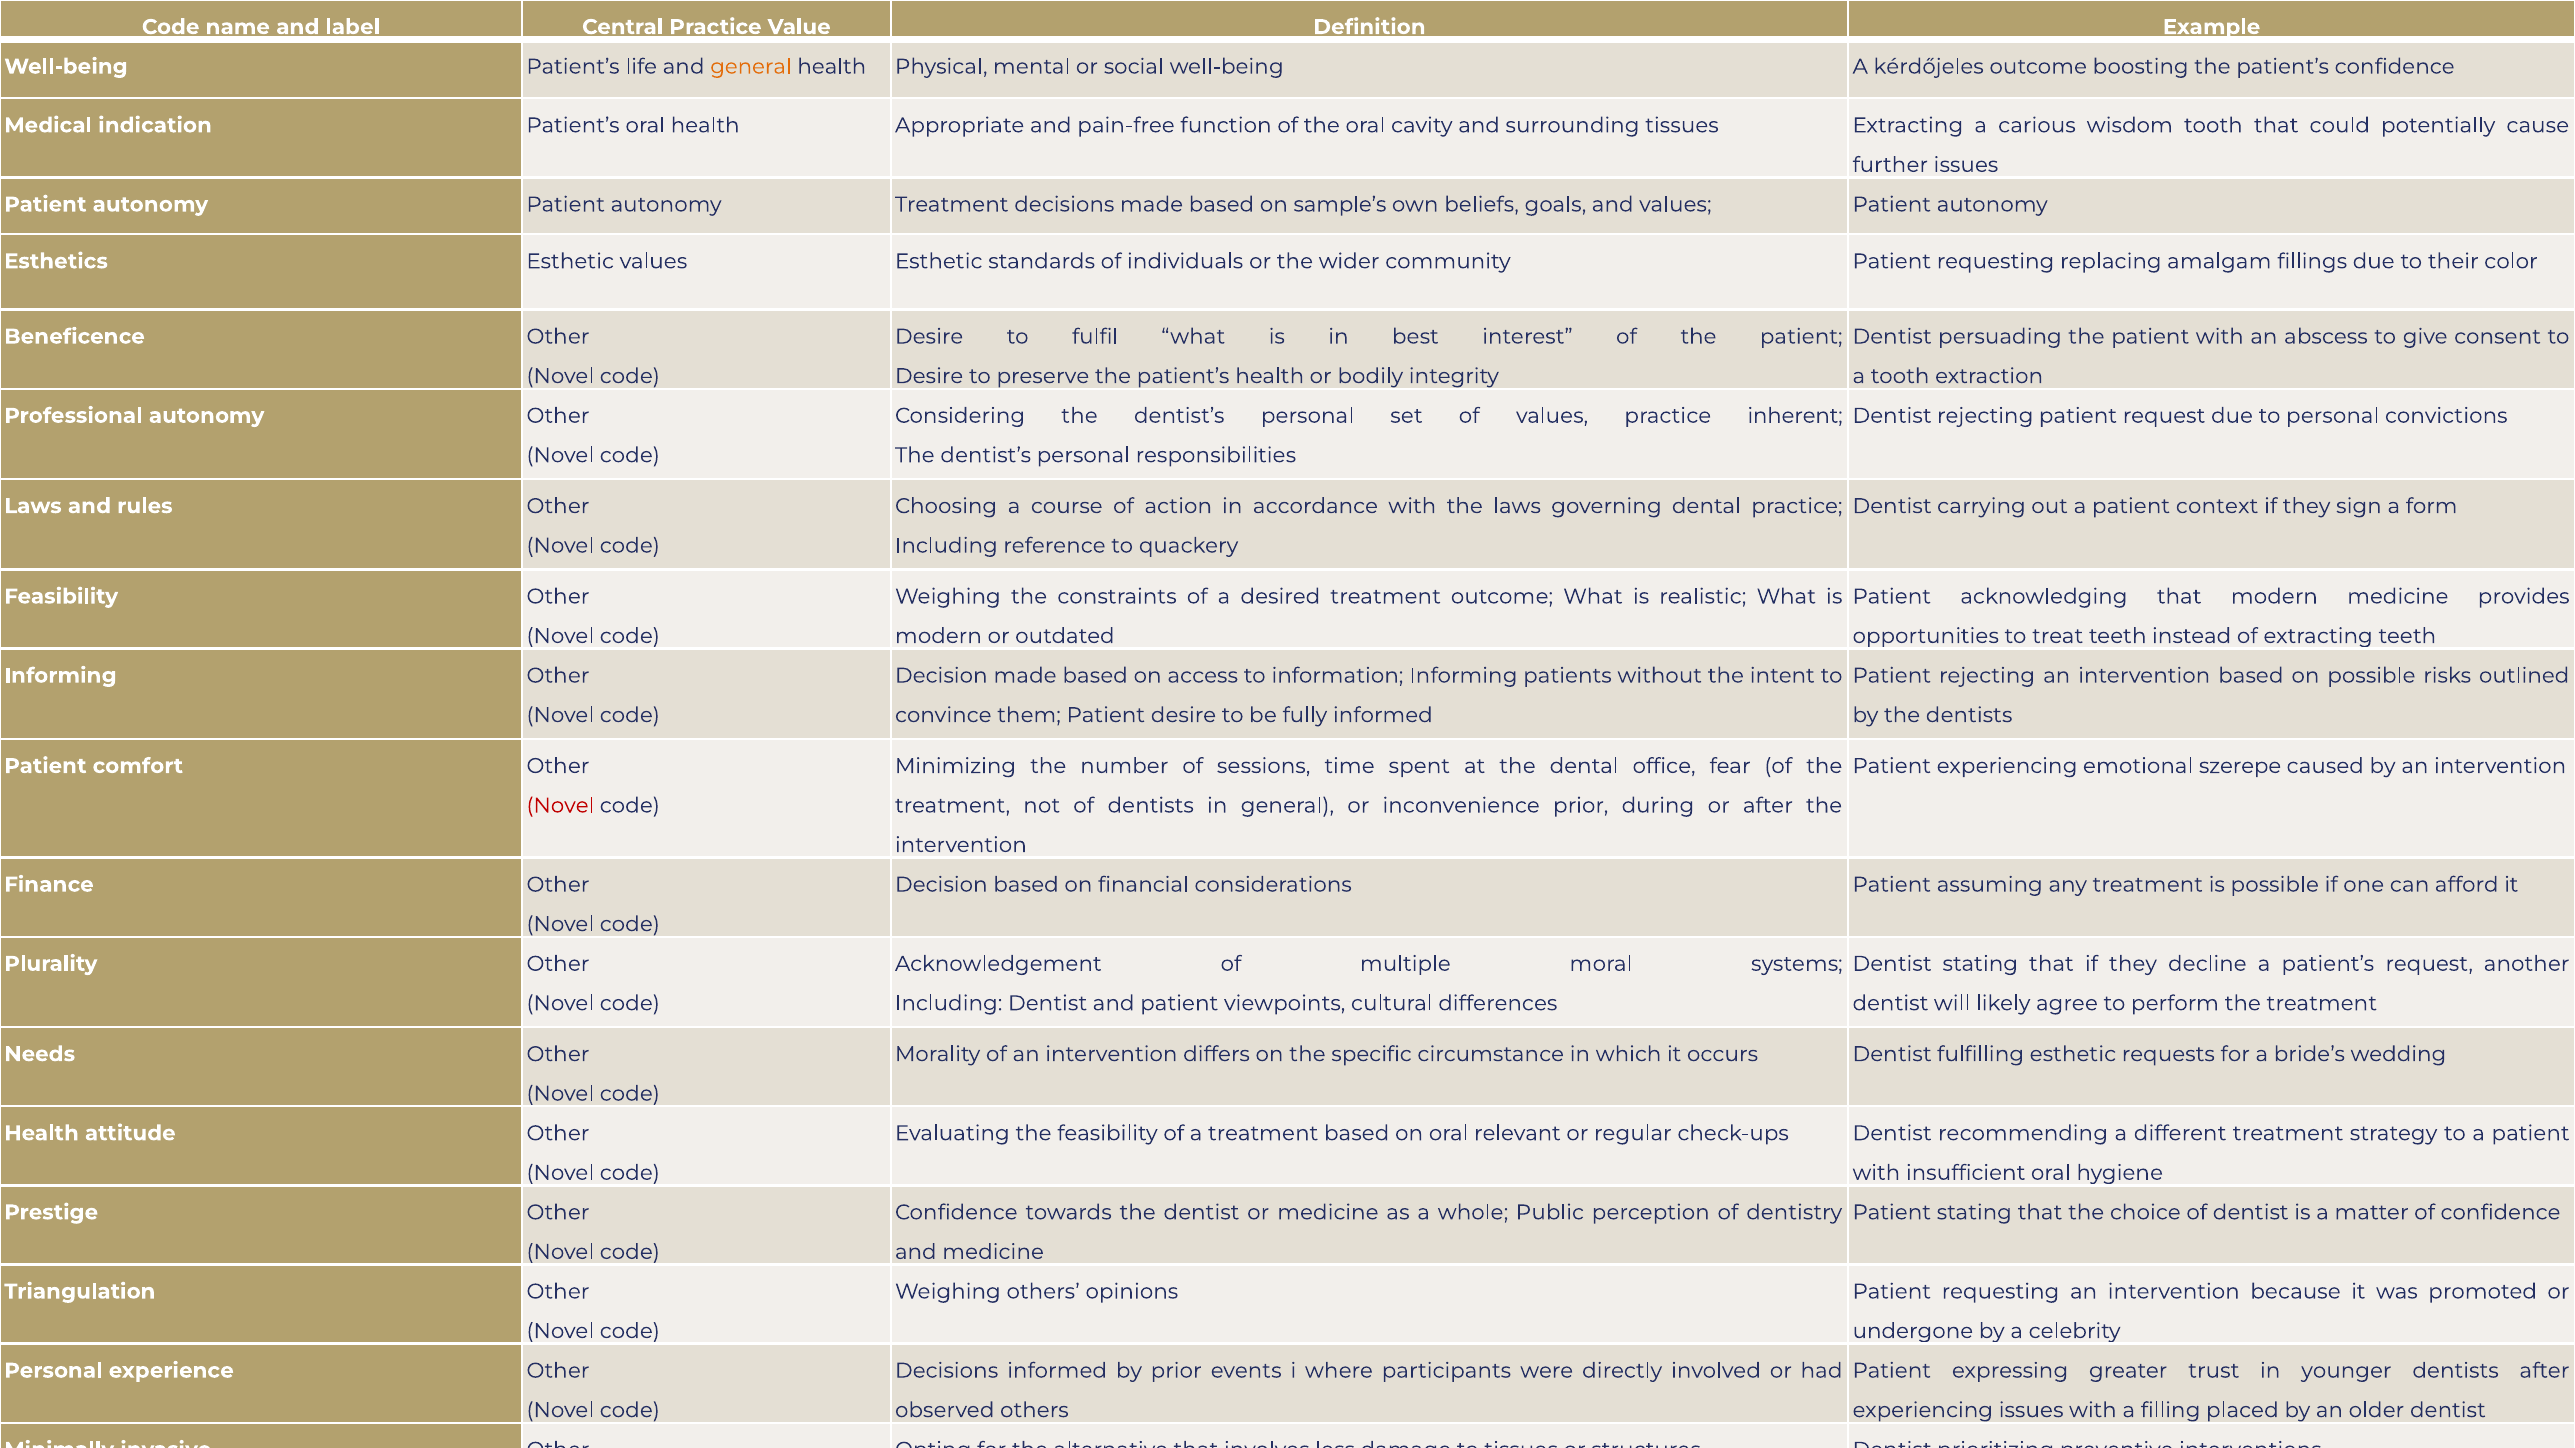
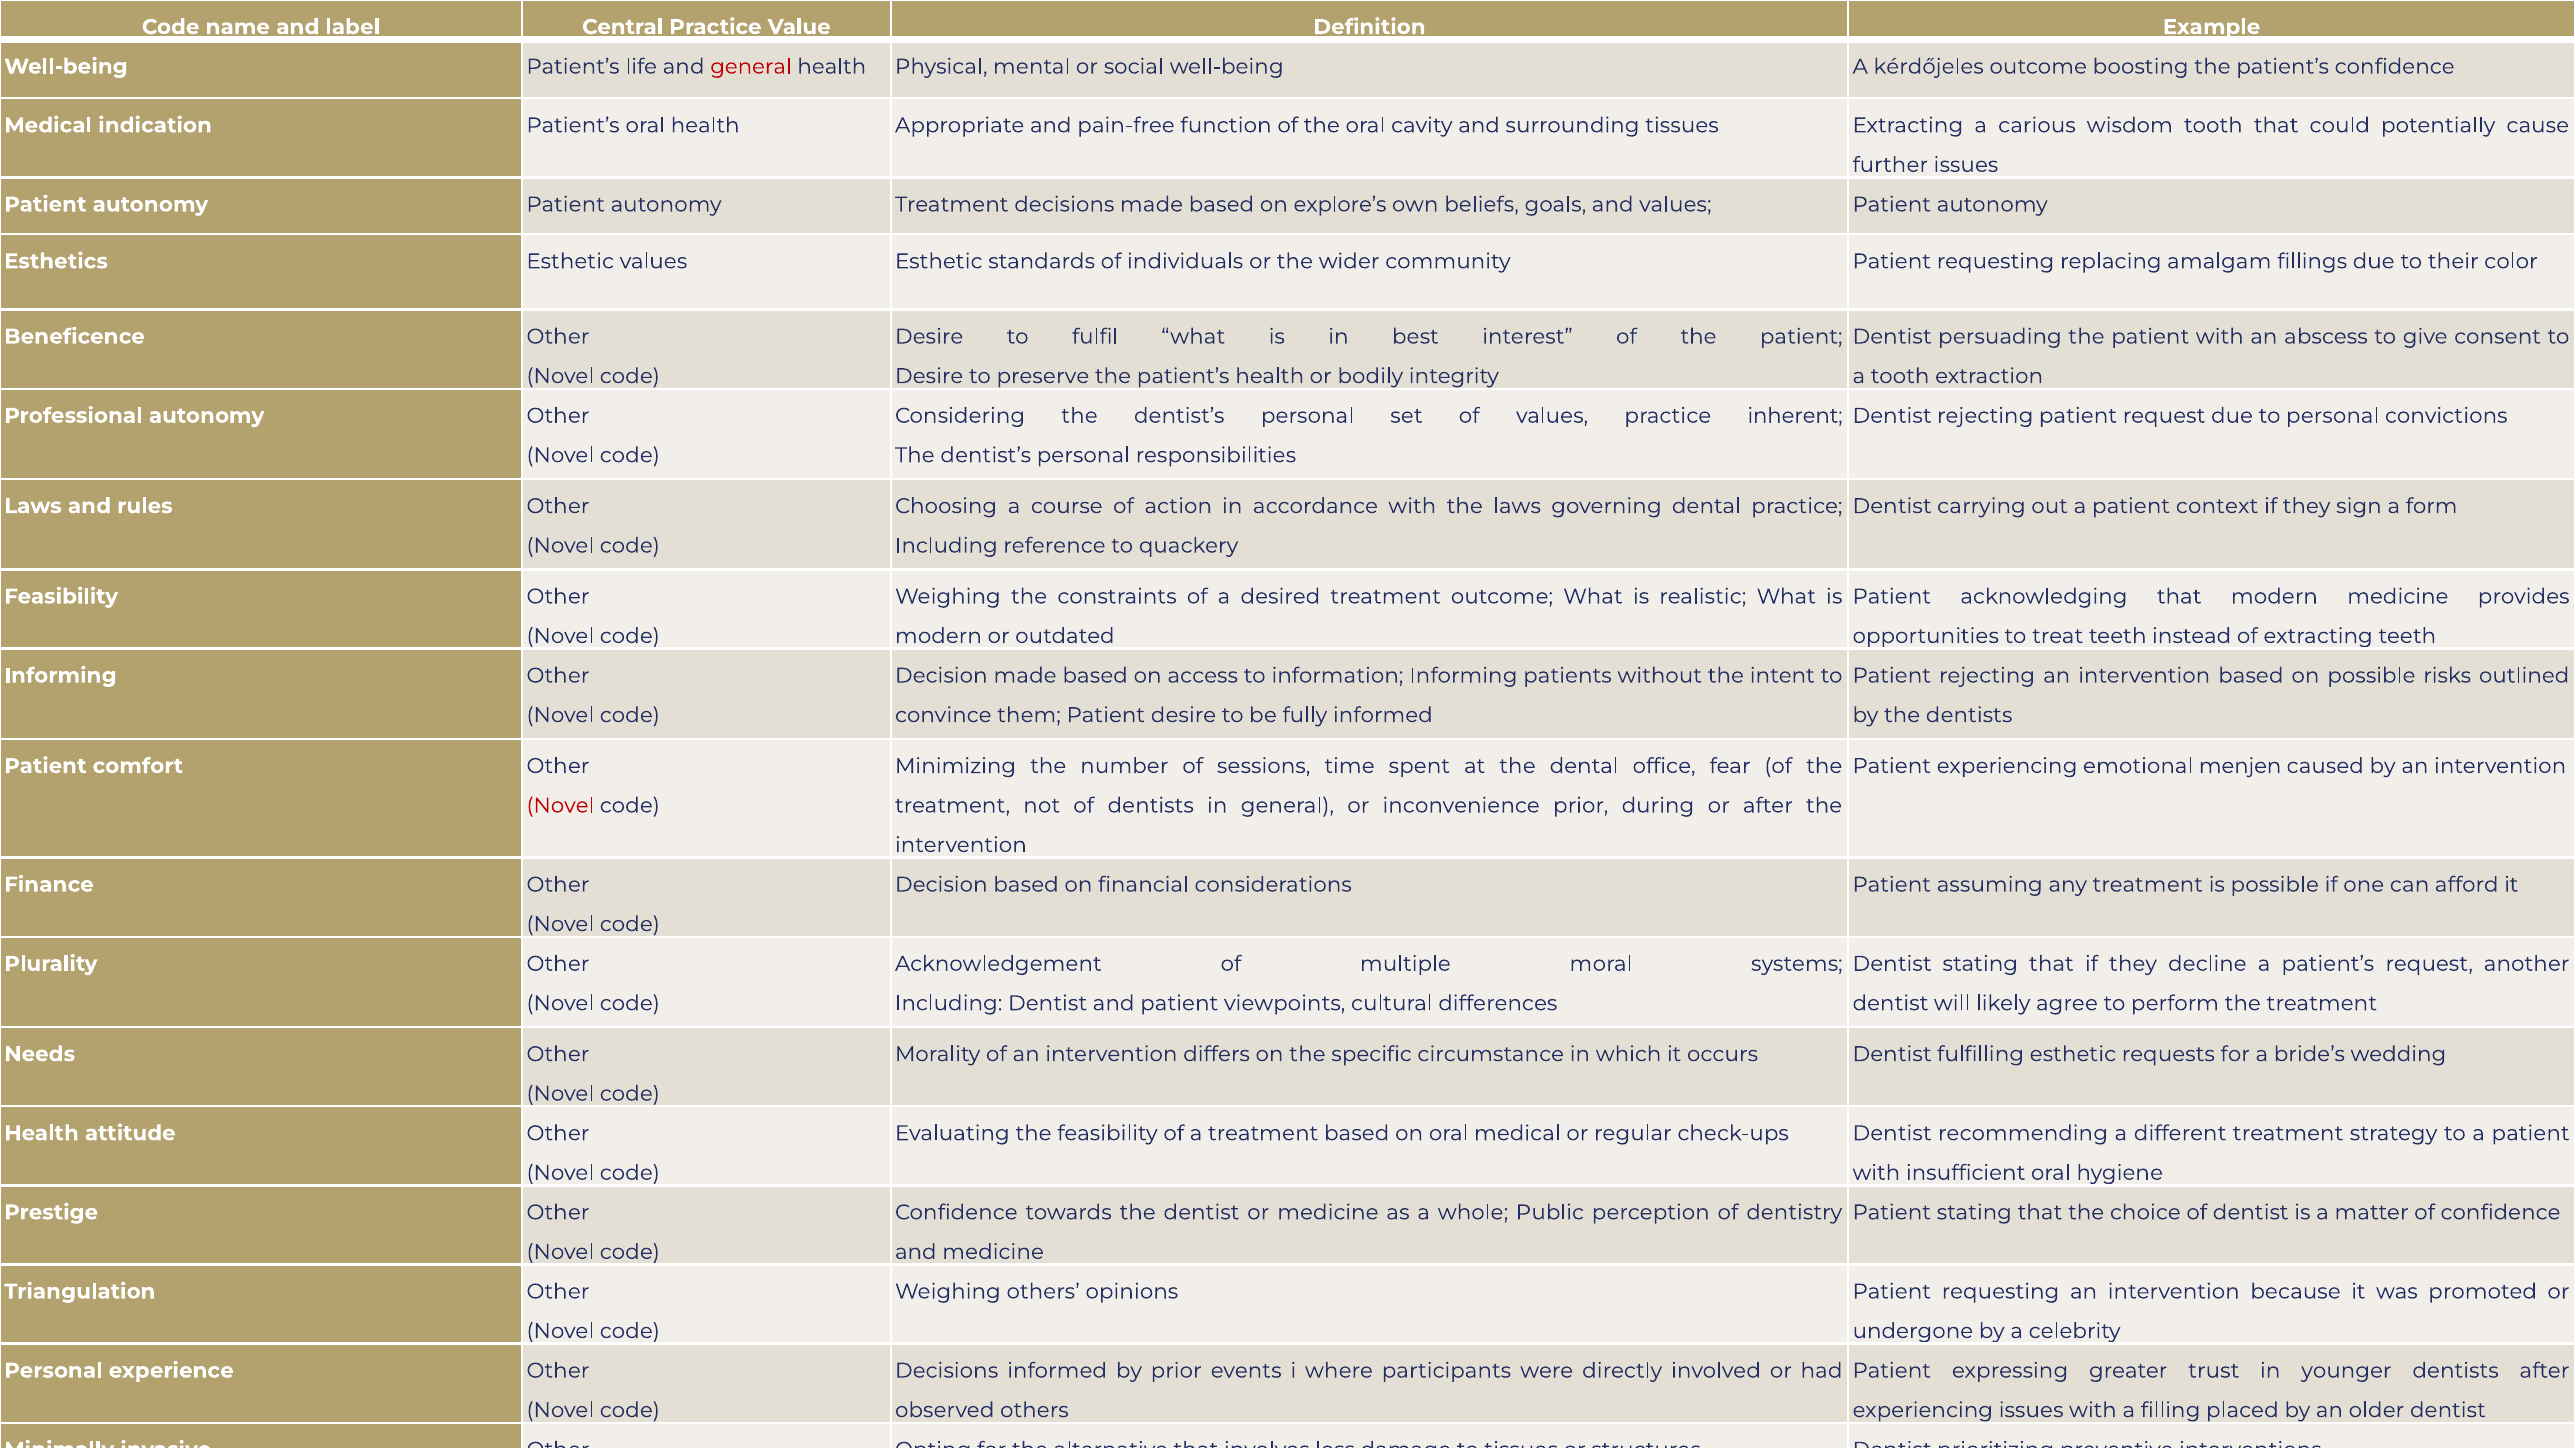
general colour: orange -> red (751, 67)
sample’s: sample’s -> explore’s (1340, 205)
szerepe: szerepe -> menjen (2240, 766)
oral relevant: relevant -> medical (1517, 1134)
